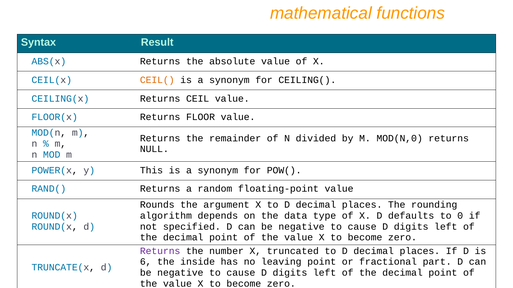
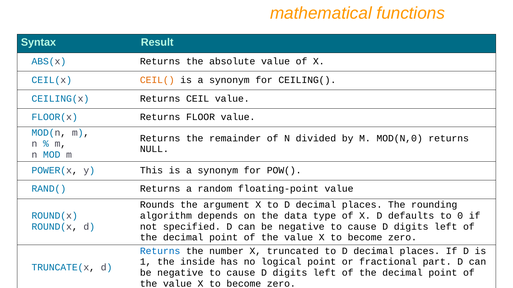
Returns colour: purple -> blue (160, 251)
6: 6 -> 1 (146, 262)
leaving: leaving -> logical (281, 262)
